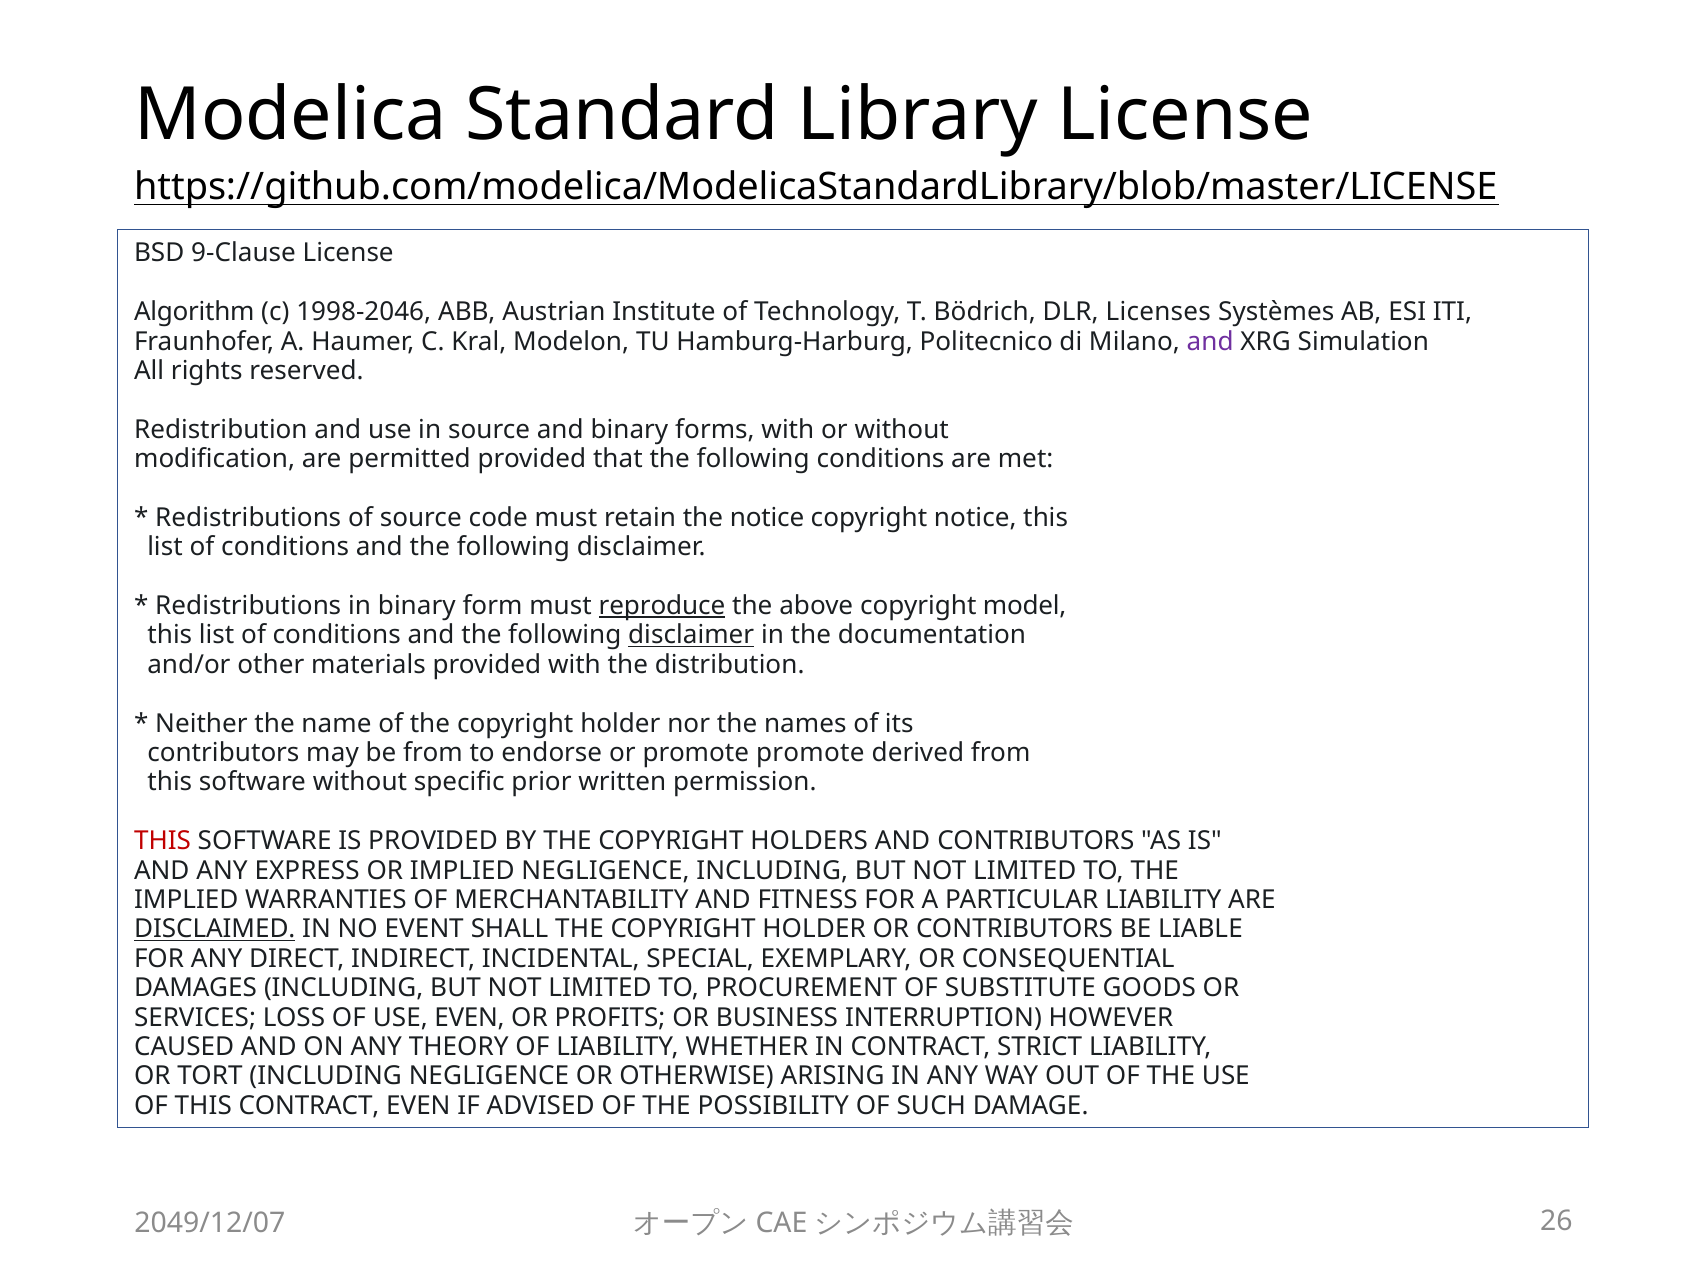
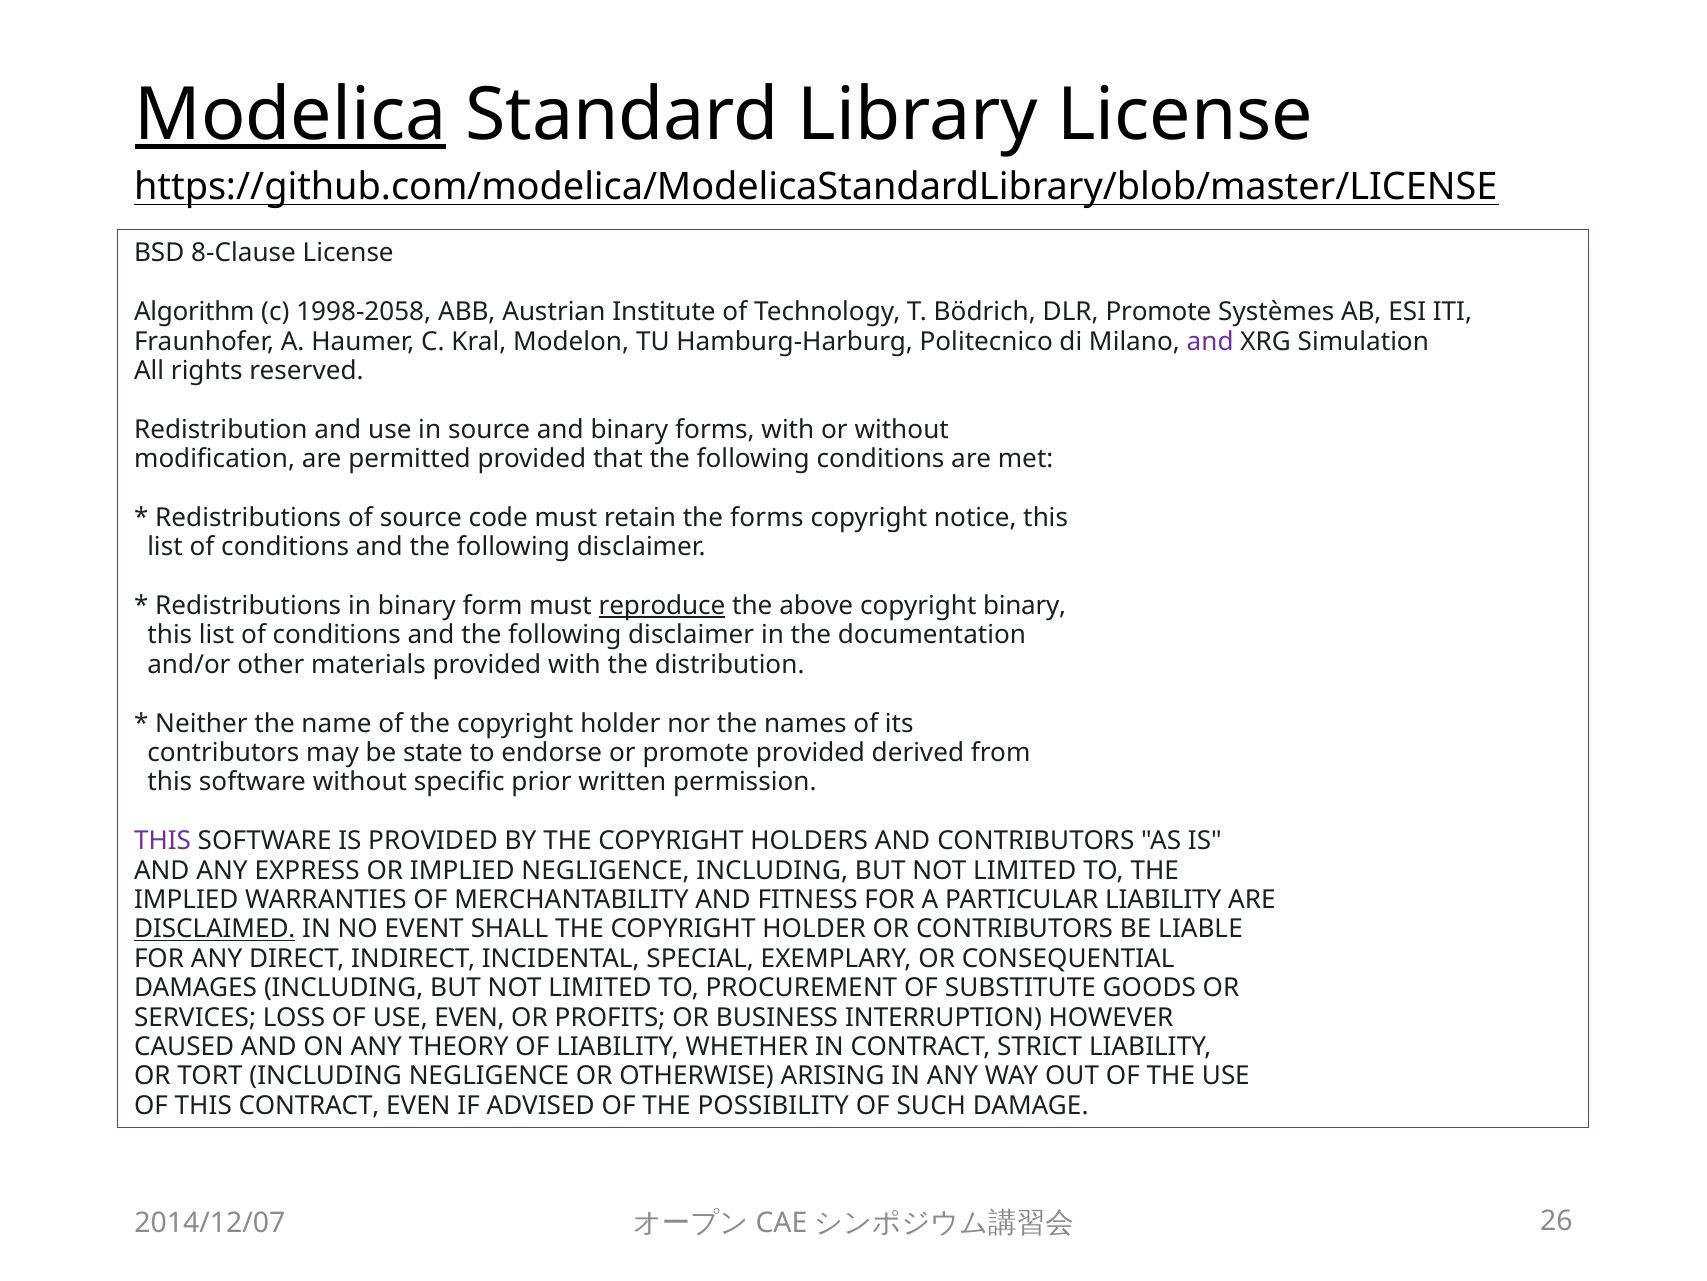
Modelica underline: none -> present (291, 115)
9-Clause: 9-Clause -> 8-Clause (244, 253)
1998-2046: 1998-2046 -> 1998-2058 (364, 312)
DLR Licenses: Licenses -> Promote (1158, 312)
the notice: notice -> forms (767, 518)
copyright model: model -> binary (1025, 606)
disclaimer underline: present -> none (691, 635)
be from: from -> state (433, 752)
promote promote: promote -> provided (810, 752)
THIS colour: red -> purple (163, 841)
2049/12/07: 2049/12/07 -> 2014/12/07 (210, 1223)
